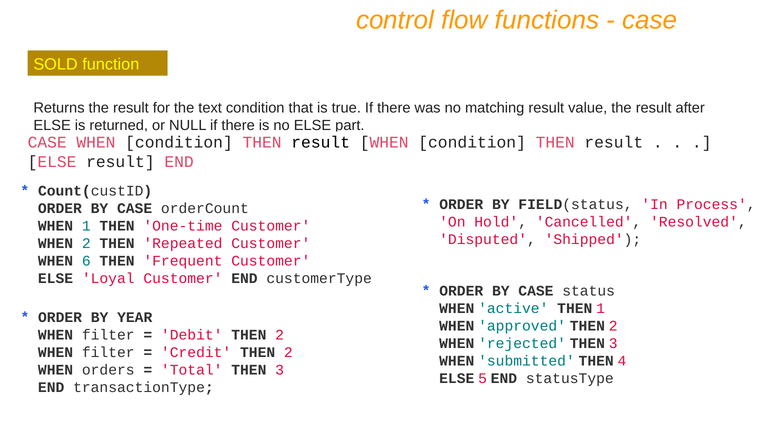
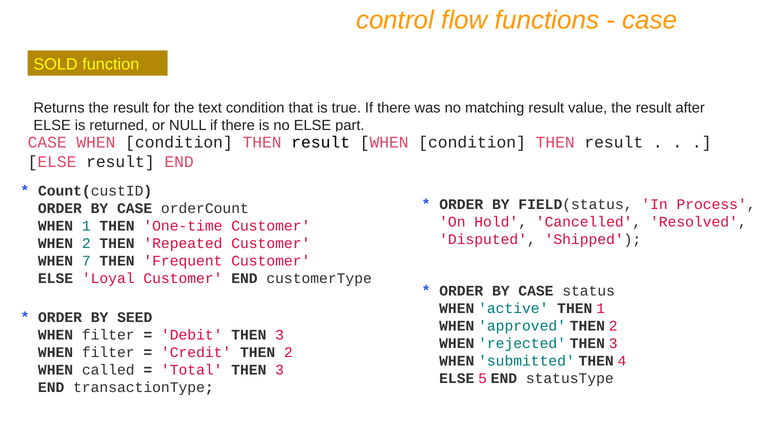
6: 6 -> 7 (86, 261)
YEAR: YEAR -> SEED (135, 317)
Debit THEN 2: 2 -> 3 (280, 335)
orders: orders -> called (108, 370)
